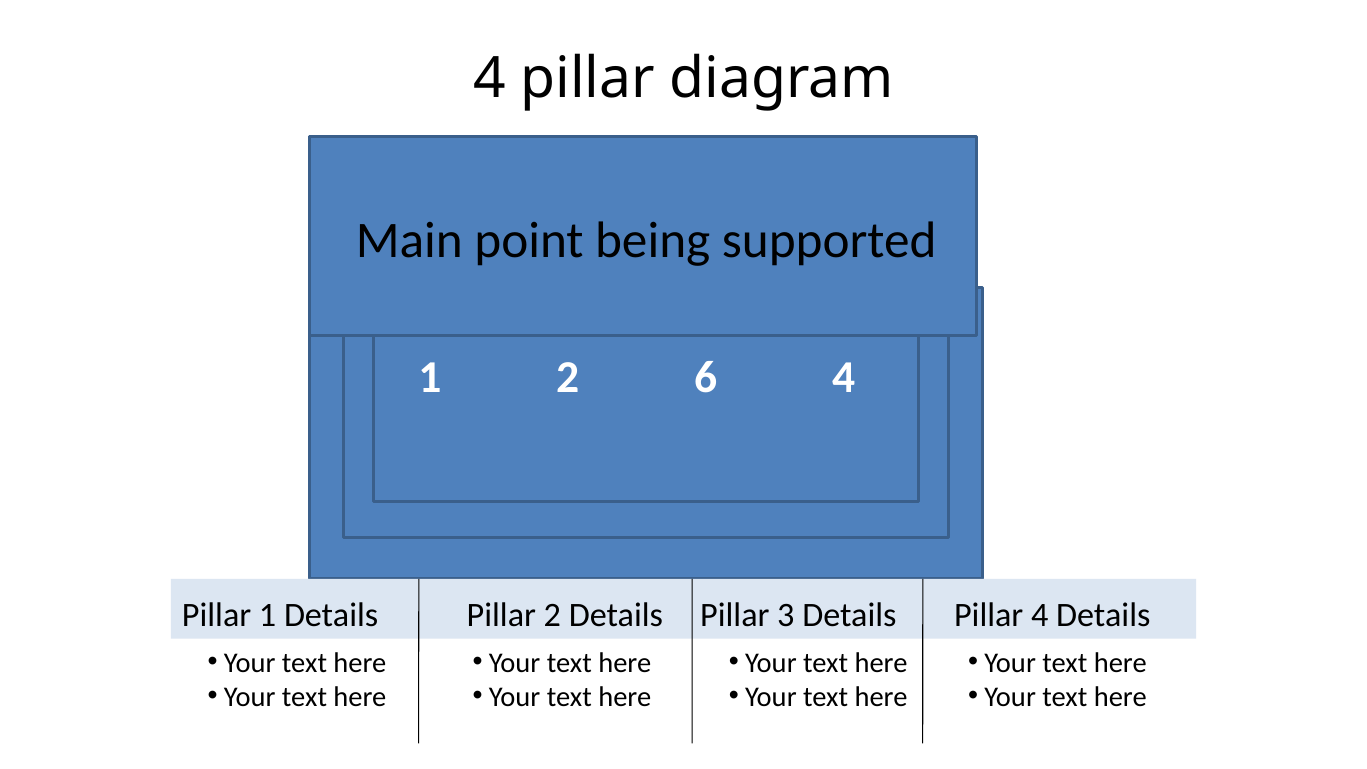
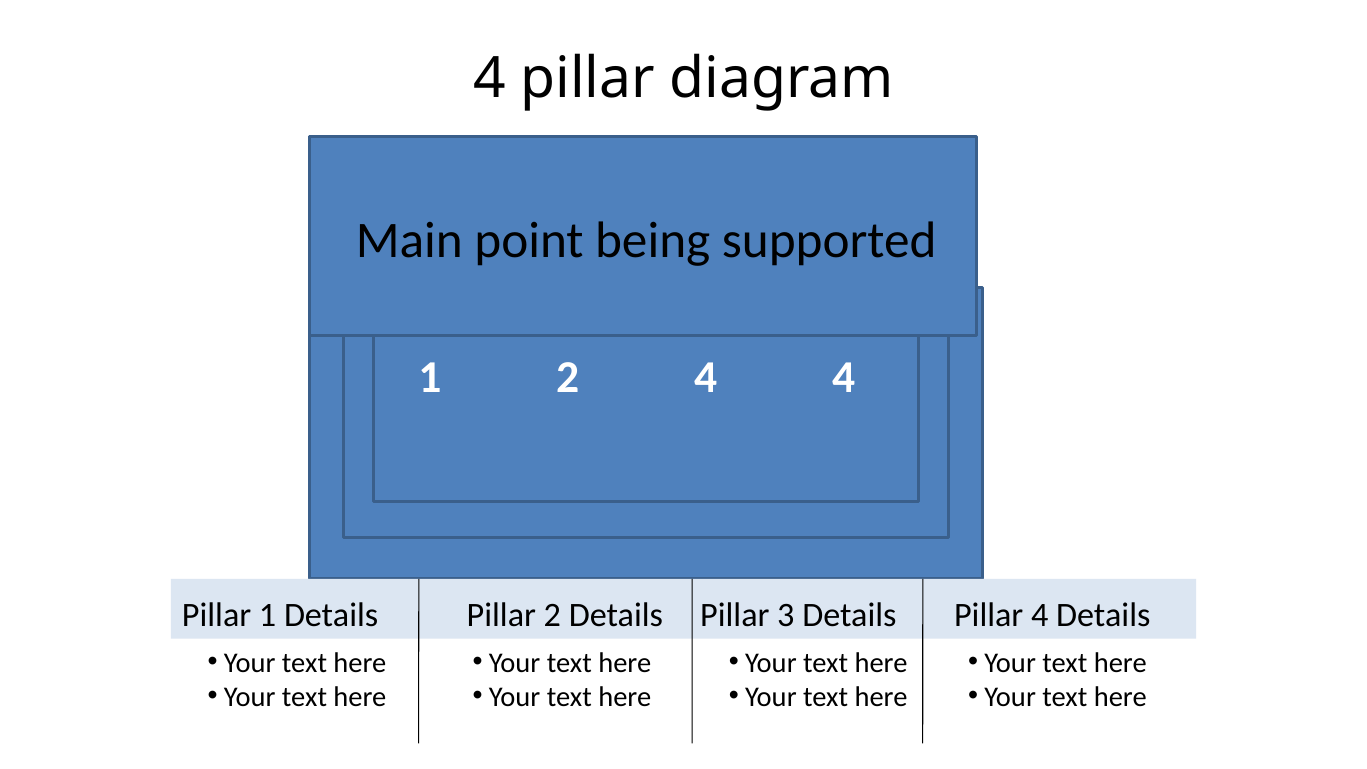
2 6: 6 -> 4 (706, 378)
